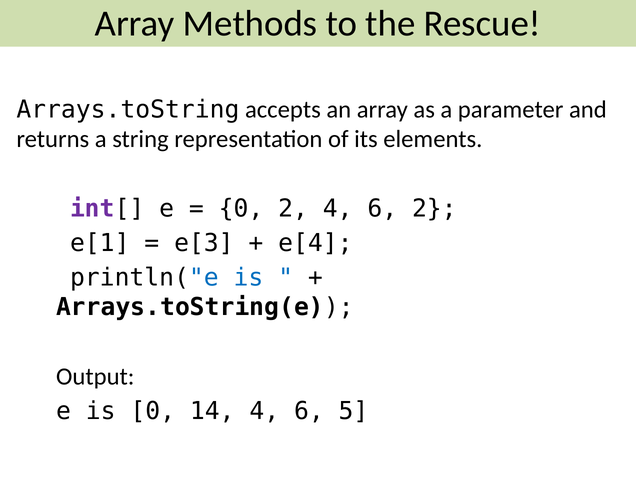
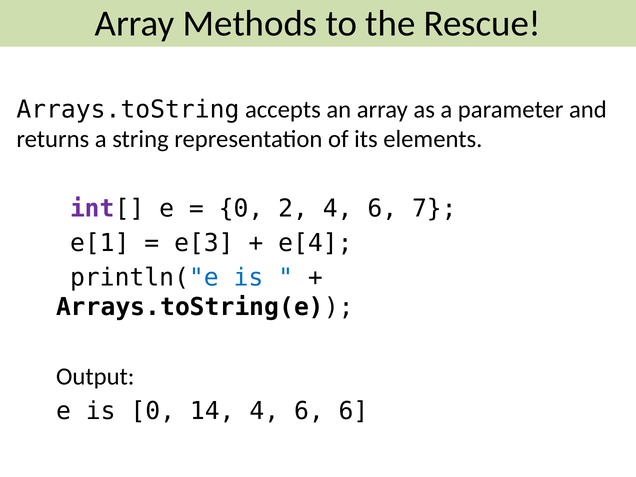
6 2: 2 -> 7 (434, 208)
6 5: 5 -> 6 (353, 411)
